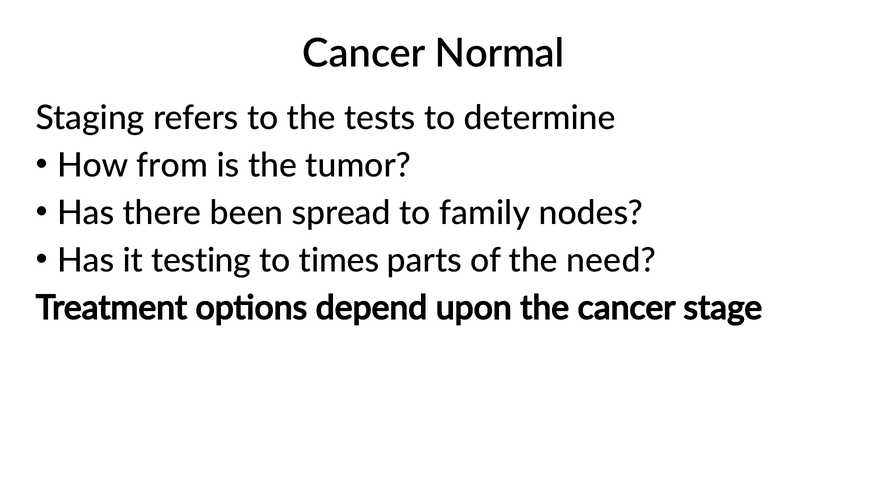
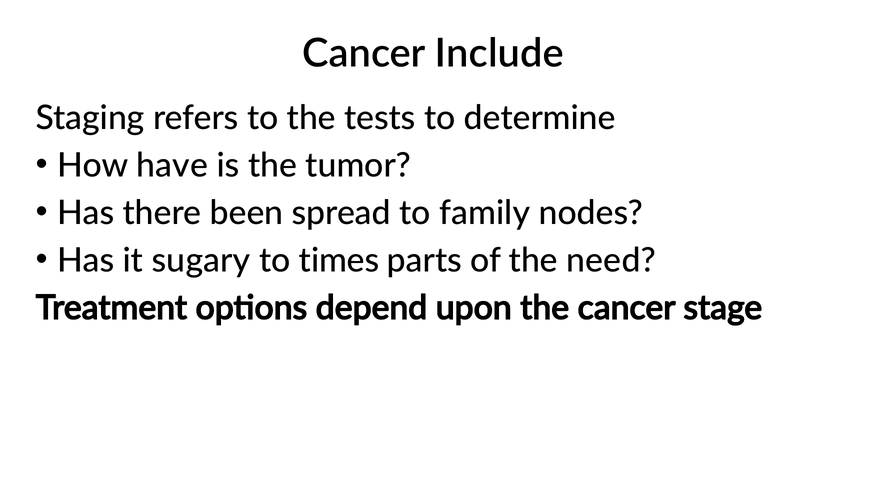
Normal: Normal -> Include (499, 54)
from: from -> have (172, 166)
testing: testing -> sugary (201, 260)
